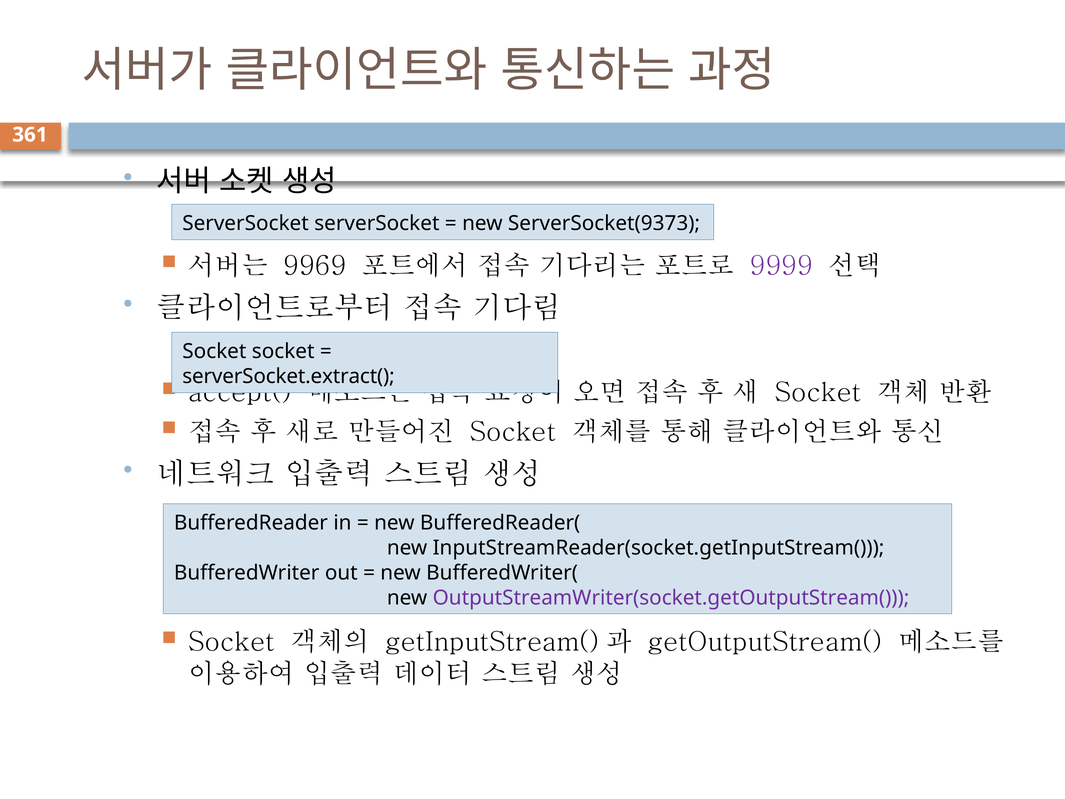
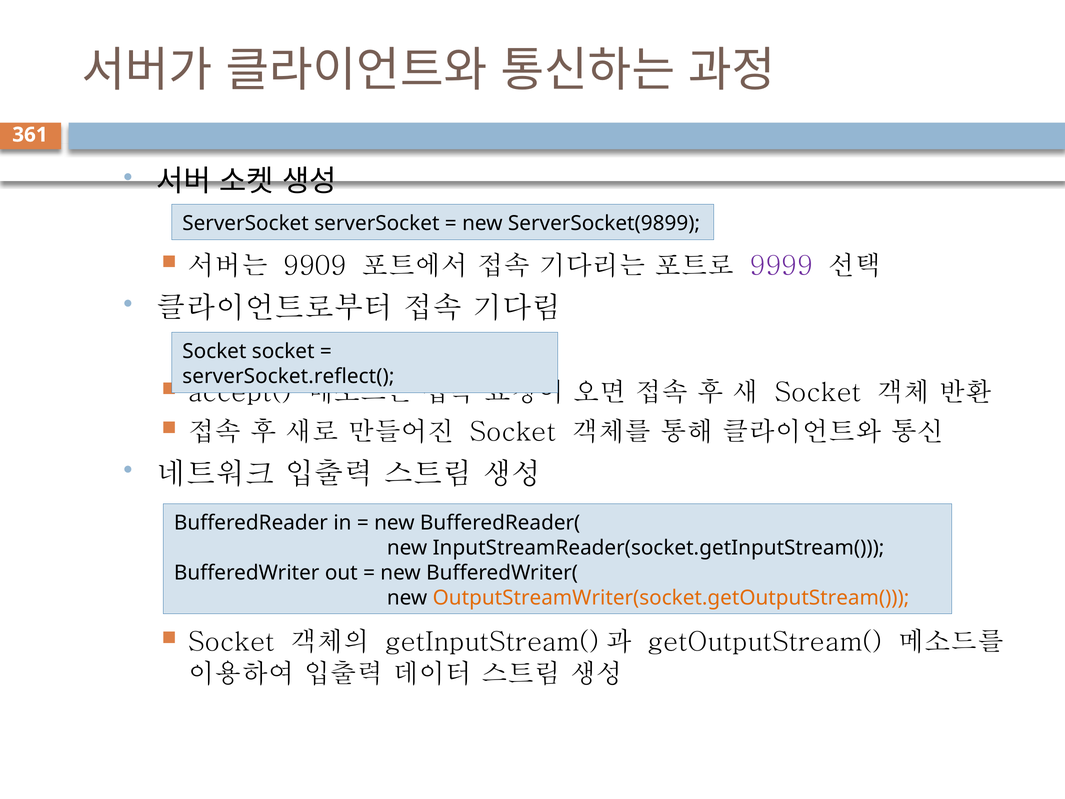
ServerSocket(9373: ServerSocket(9373 -> ServerSocket(9899 (604, 223)
9969: 9969 -> 9909 (315, 266)
serverSocket.extract(: serverSocket.extract( -> serverSocket.reflect( (288, 376)
OutputStreamWriter(socket.getOutputStream( colour: purple -> orange (671, 598)
